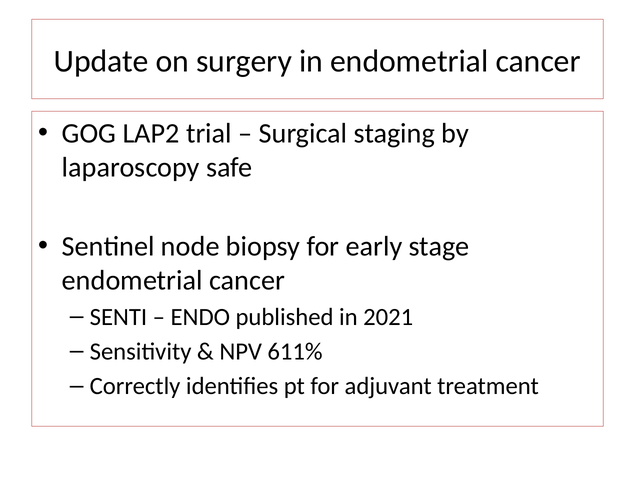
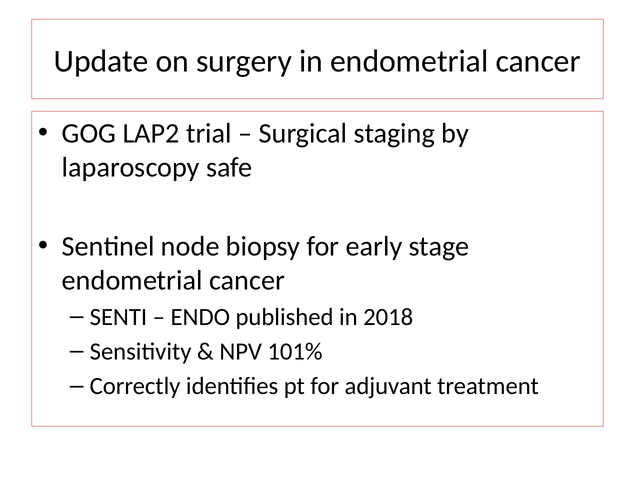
2021: 2021 -> 2018 (388, 316)
611%: 611% -> 101% (295, 351)
